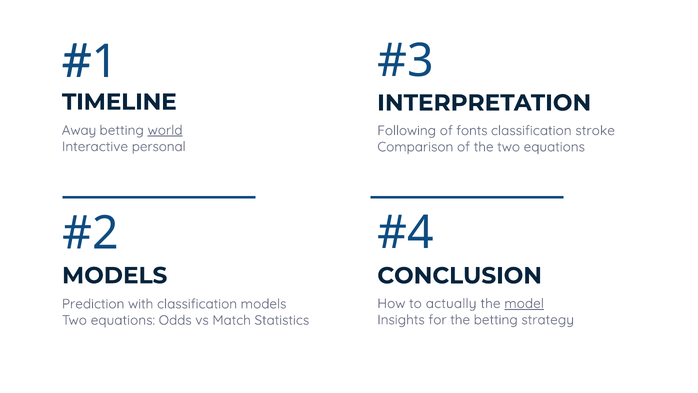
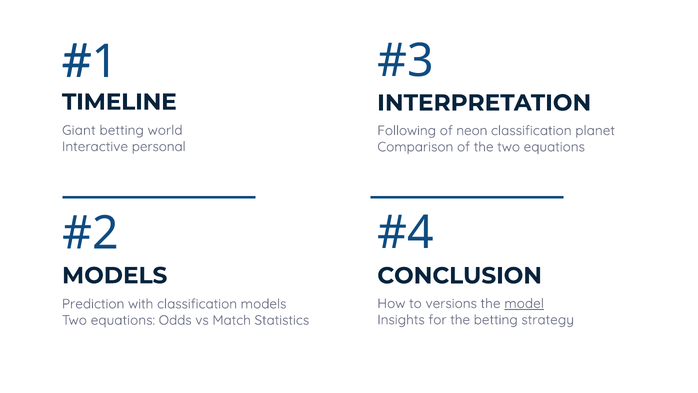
Away: Away -> Giant (79, 130)
world underline: present -> none (165, 130)
fonts: fonts -> neon (472, 130)
stroke: stroke -> planet (595, 130)
actually: actually -> versions (451, 303)
